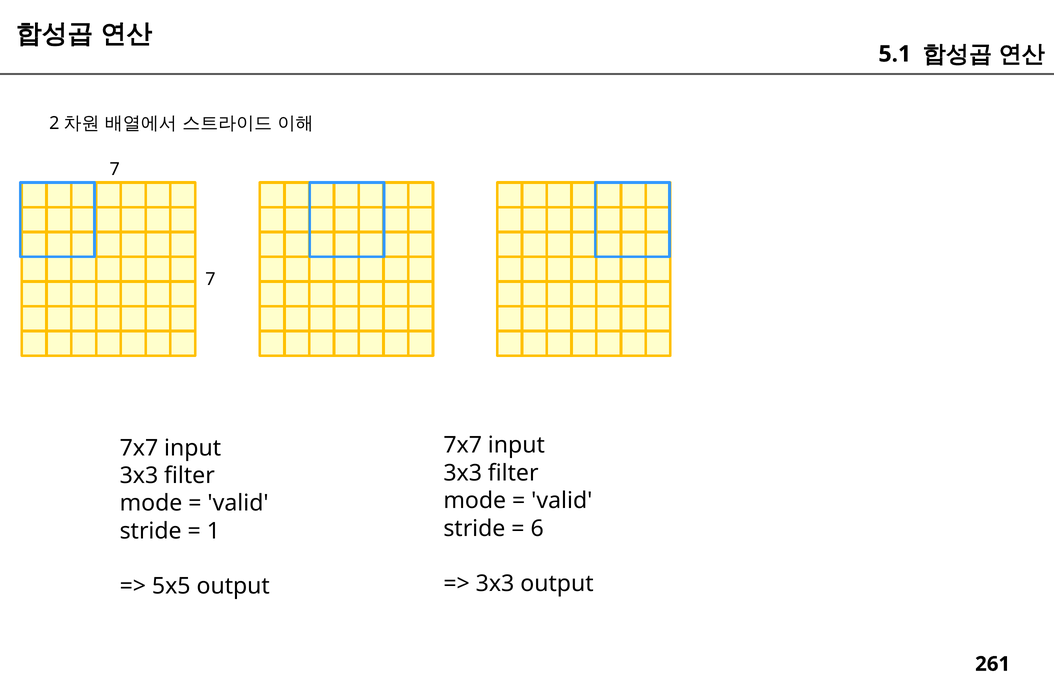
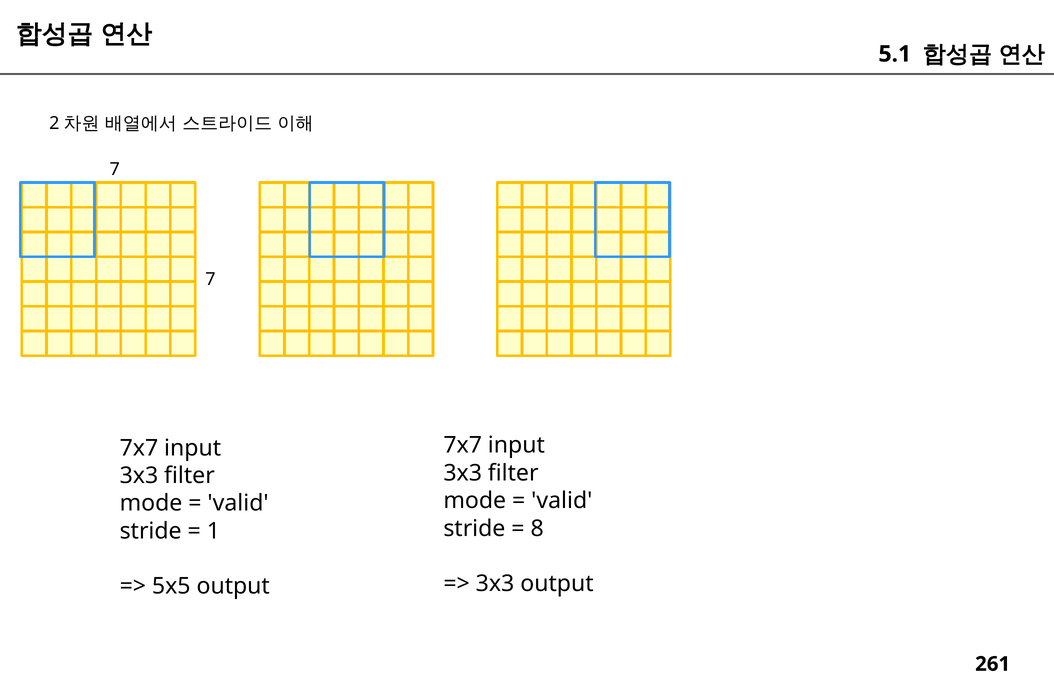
6: 6 -> 8 (537, 529)
